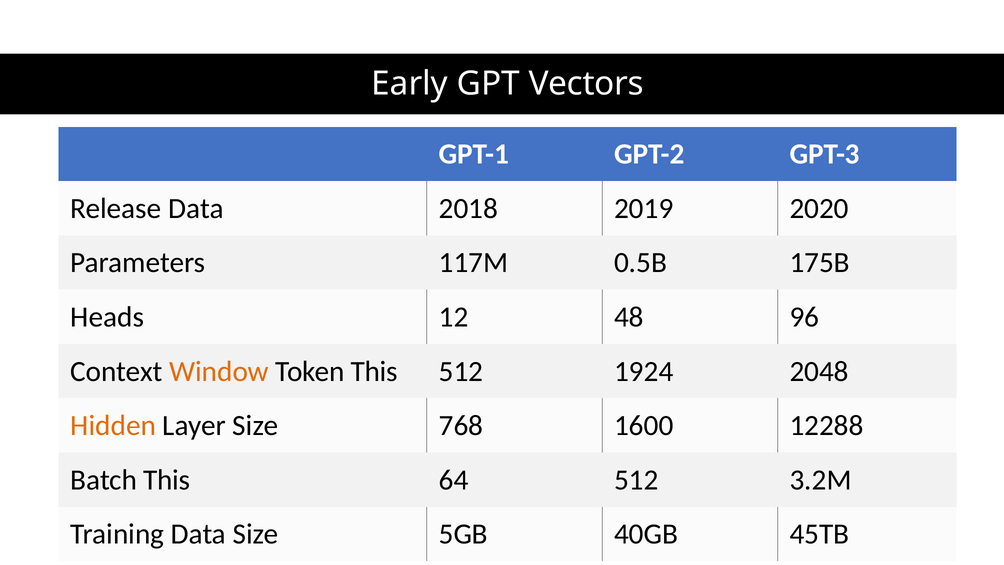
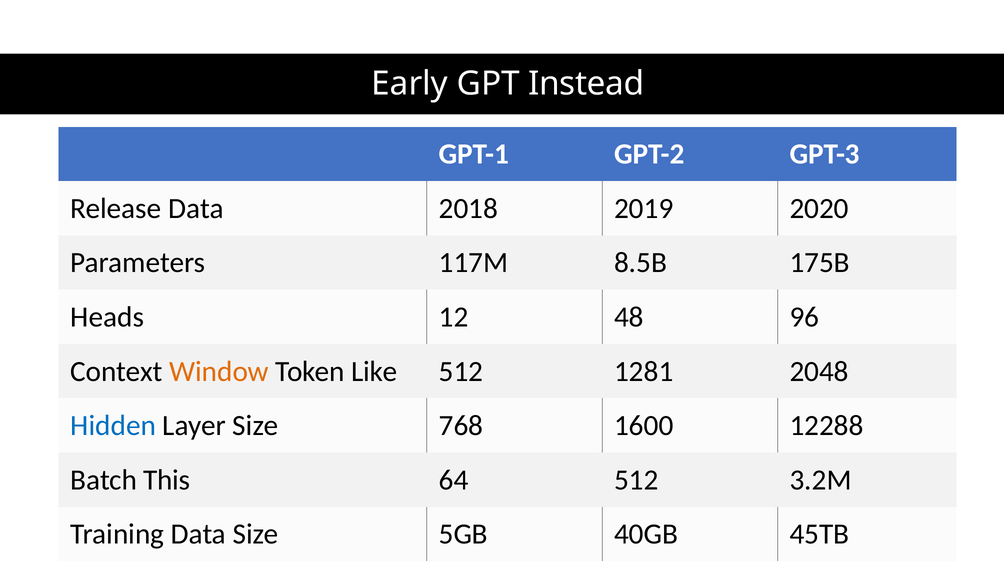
Vectors: Vectors -> Instead (586, 83)
0.5B: 0.5B -> 8.5B (641, 263)
Token This: This -> Like (374, 371)
1924: 1924 -> 1281 (644, 371)
Hidden colour: orange -> blue (113, 425)
